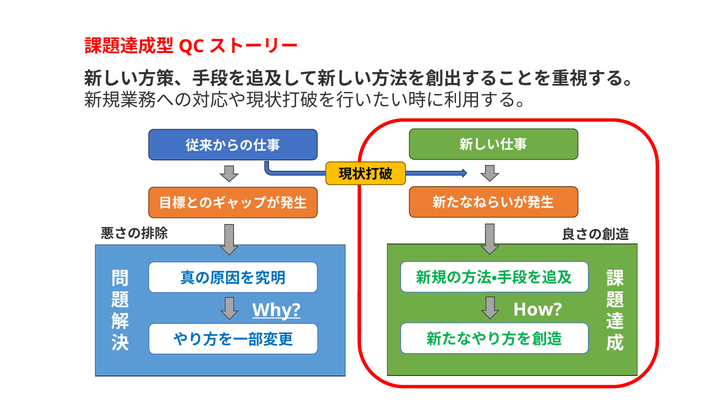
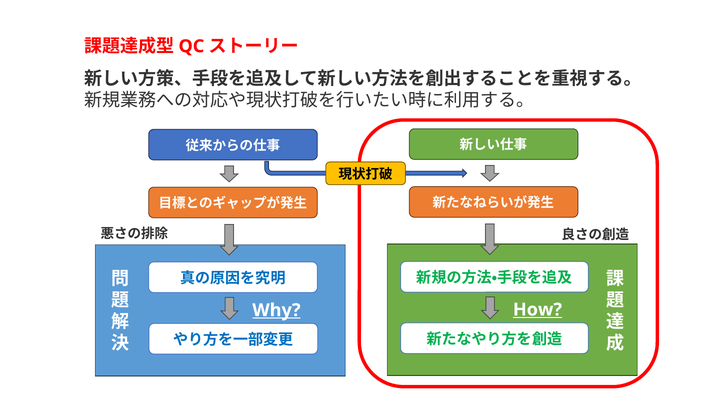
How underline: none -> present (537, 310)
